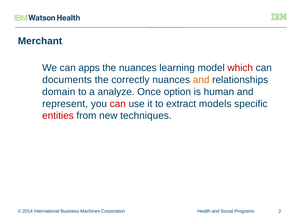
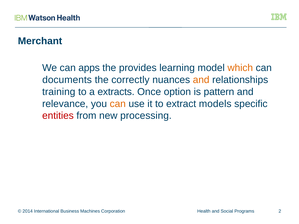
the nuances: nuances -> provides (138, 68)
which colour: red -> orange (240, 68)
domain: domain -> training (59, 92)
analyze: analyze -> extracts (116, 92)
human: human -> pattern (219, 92)
represent: represent -> relevance (65, 104)
can colour: red -> orange (118, 104)
techniques: techniques -> processing (146, 116)
